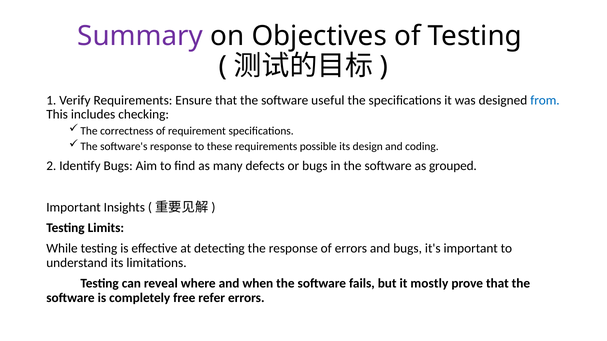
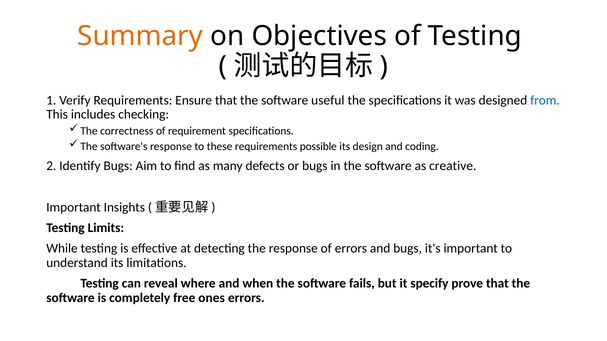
Summary colour: purple -> orange (140, 36)
grouped: grouped -> creative (453, 166)
mostly: mostly -> specify (429, 284)
refer: refer -> ones (212, 298)
